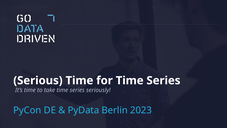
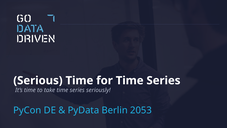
2023: 2023 -> 2053 (141, 110)
